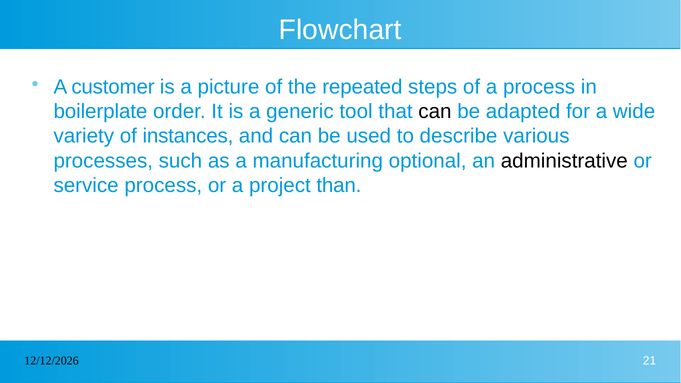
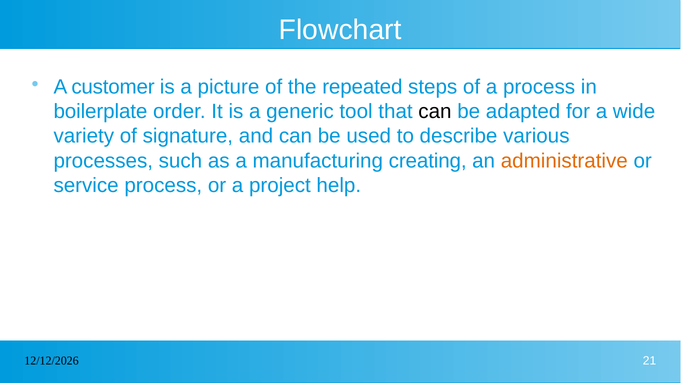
instances: instances -> signature (188, 136)
optional: optional -> creating (428, 161)
administrative colour: black -> orange (564, 161)
than: than -> help (339, 186)
